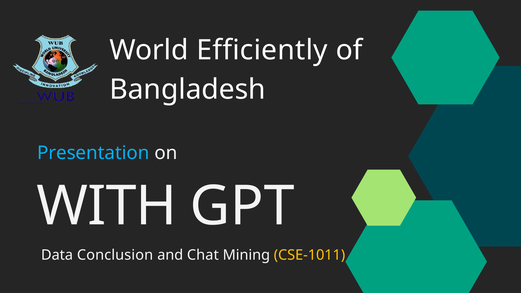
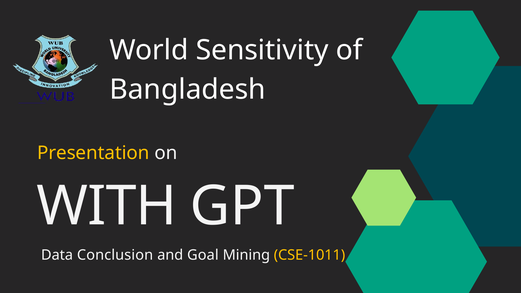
Efficiently: Efficiently -> Sensitivity (262, 50)
Presentation colour: light blue -> yellow (93, 153)
Chat: Chat -> Goal (203, 255)
